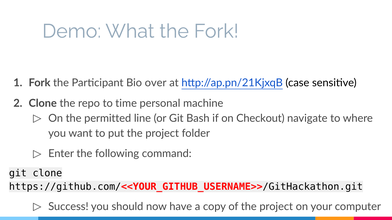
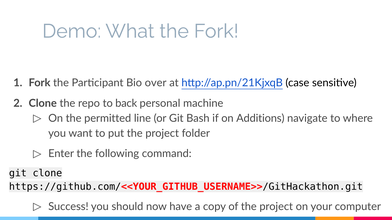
time: time -> back (126, 103)
Checkout: Checkout -> Additions (260, 118)
